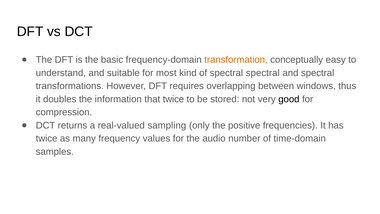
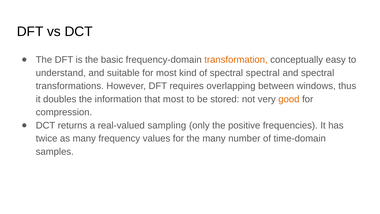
that twice: twice -> most (173, 99)
good colour: black -> orange (289, 99)
the audio: audio -> many (214, 138)
